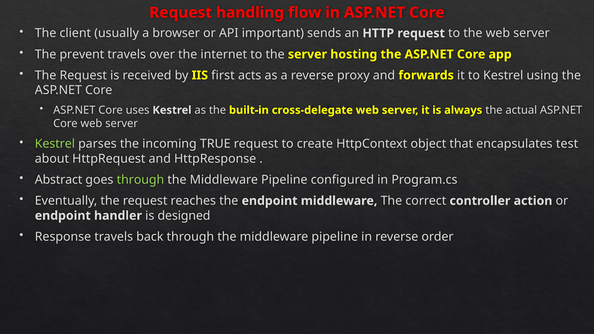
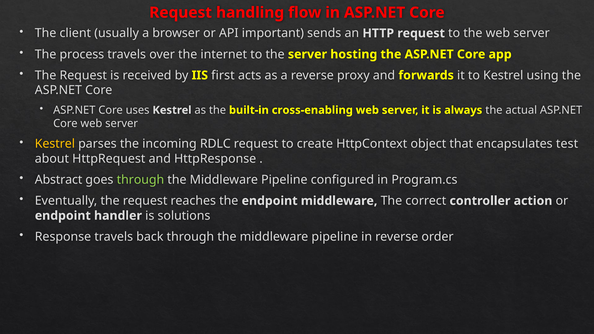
prevent: prevent -> process (82, 54)
cross-delegate: cross-delegate -> cross-enabling (312, 110)
Kestrel colour: light green -> yellow (55, 144)
TRUE: TRUE -> RDLC (215, 144)
designed: designed -> solutions (184, 216)
